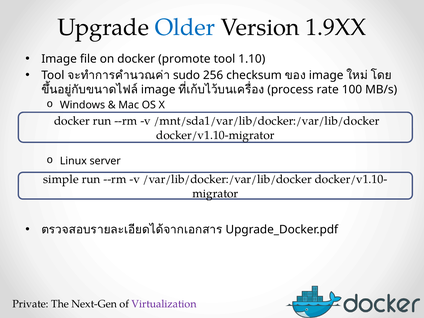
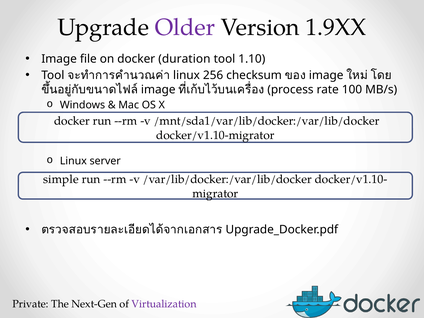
Older colour: blue -> purple (185, 28)
promote: promote -> duration (184, 59)
sudo: sudo -> linux (186, 75)
